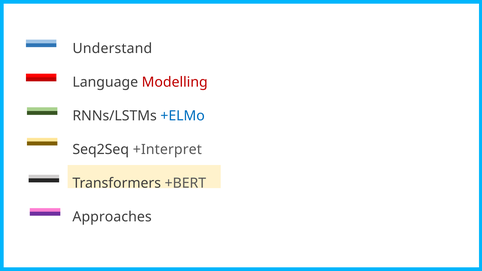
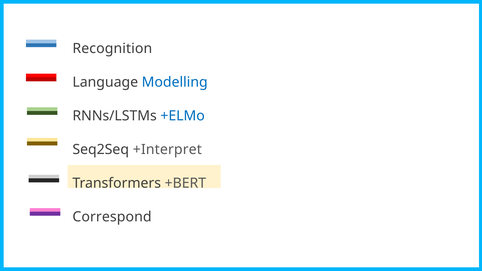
Understand: Understand -> Recognition (112, 48)
Modelling colour: red -> blue (175, 82)
Approaches: Approaches -> Correspond (112, 217)
